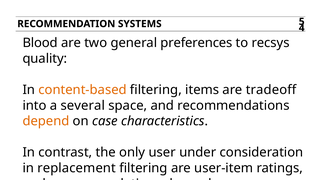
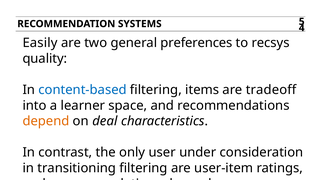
Blood: Blood -> Easily (40, 43)
content-based colour: orange -> blue (83, 90)
several: several -> learner (83, 106)
case: case -> deal (105, 121)
replacement: replacement -> transitioning (77, 168)
